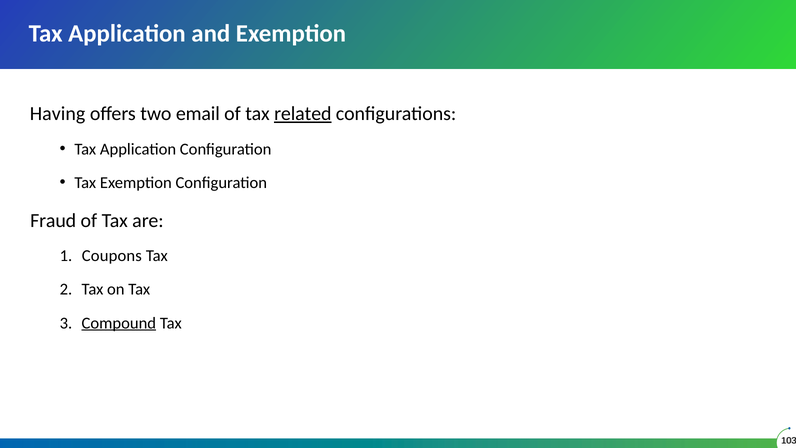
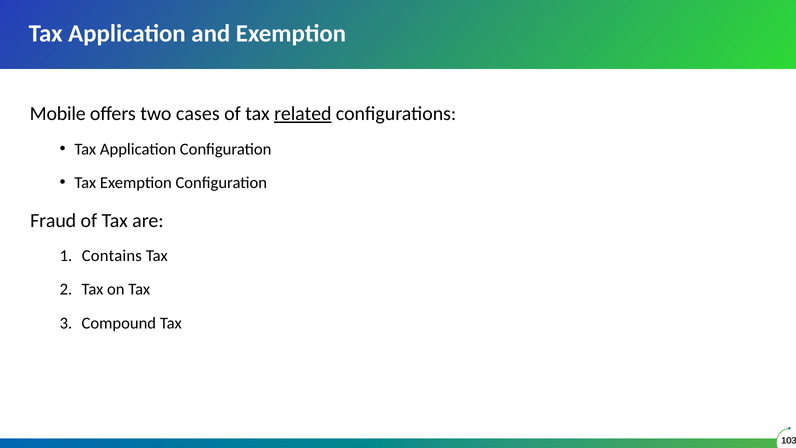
Having: Having -> Mobile (58, 114)
email: email -> cases (198, 114)
Coupons: Coupons -> Contains (112, 256)
Compound underline: present -> none (119, 323)
